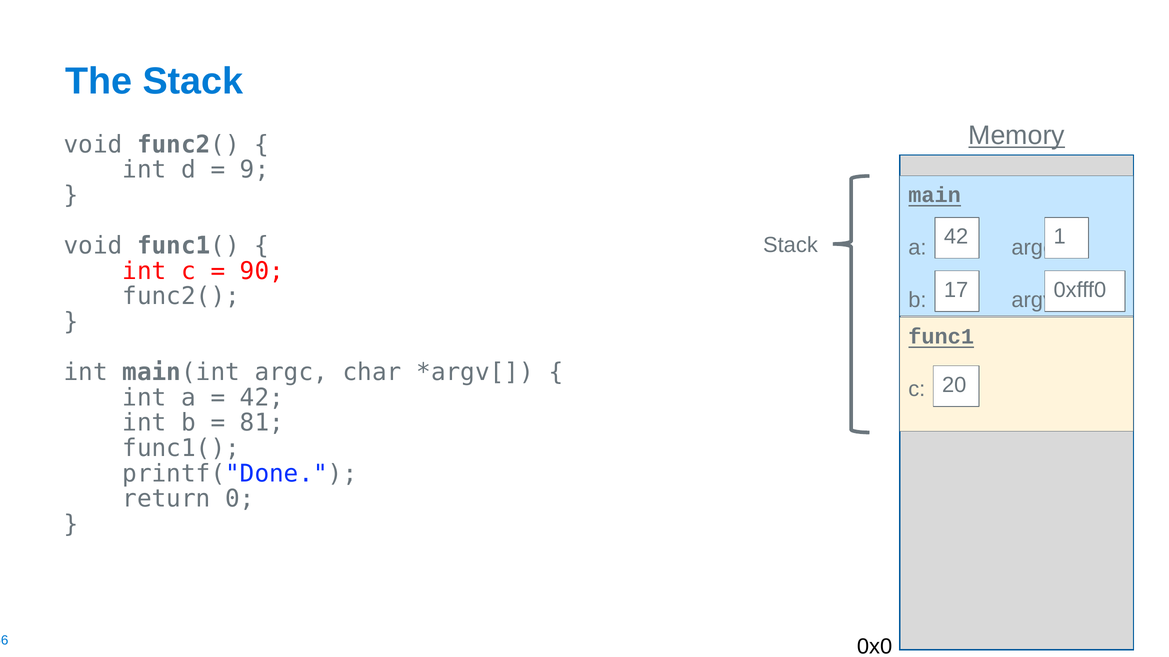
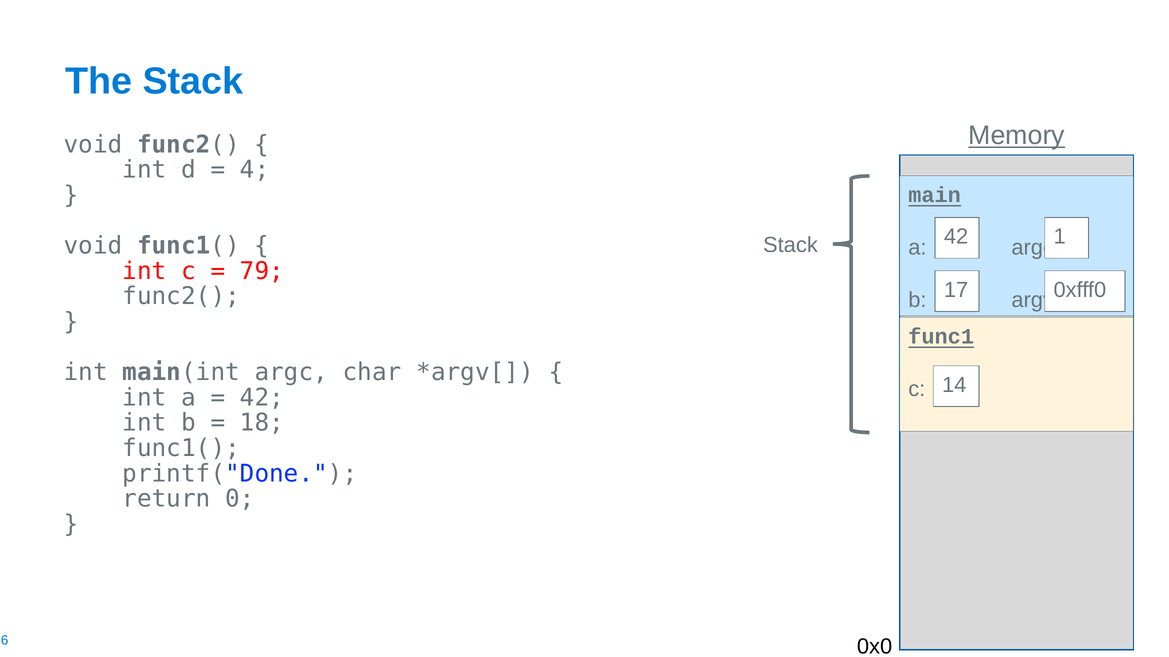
9: 9 -> 4 (255, 170)
90: 90 -> 79 (262, 271)
20: 20 -> 14 (954, 385)
81: 81 -> 18 (262, 423)
